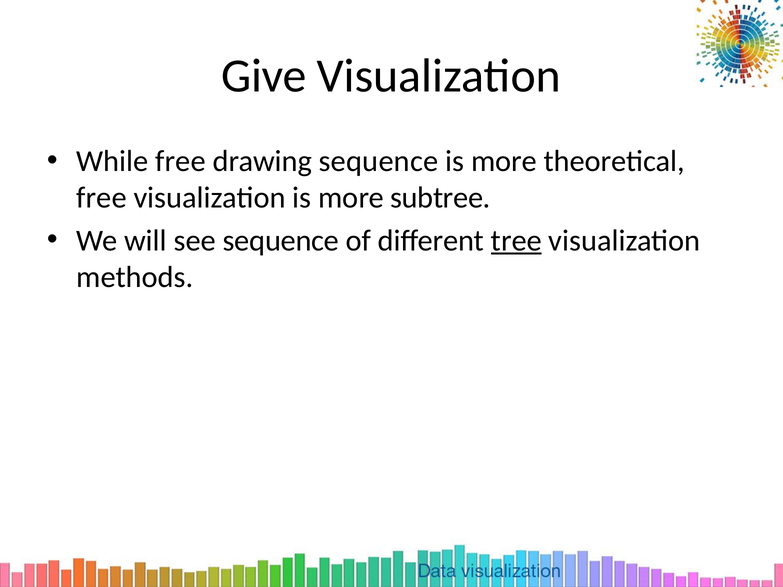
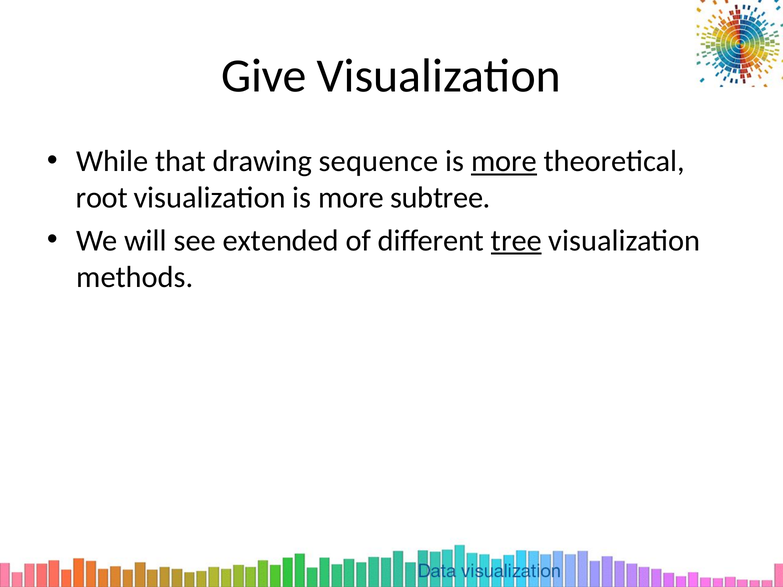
While free: free -> that (181, 161)
more underline: none -> present (504, 161)
free: free -> root (102, 198)
see sequence: sequence -> extended (281, 241)
